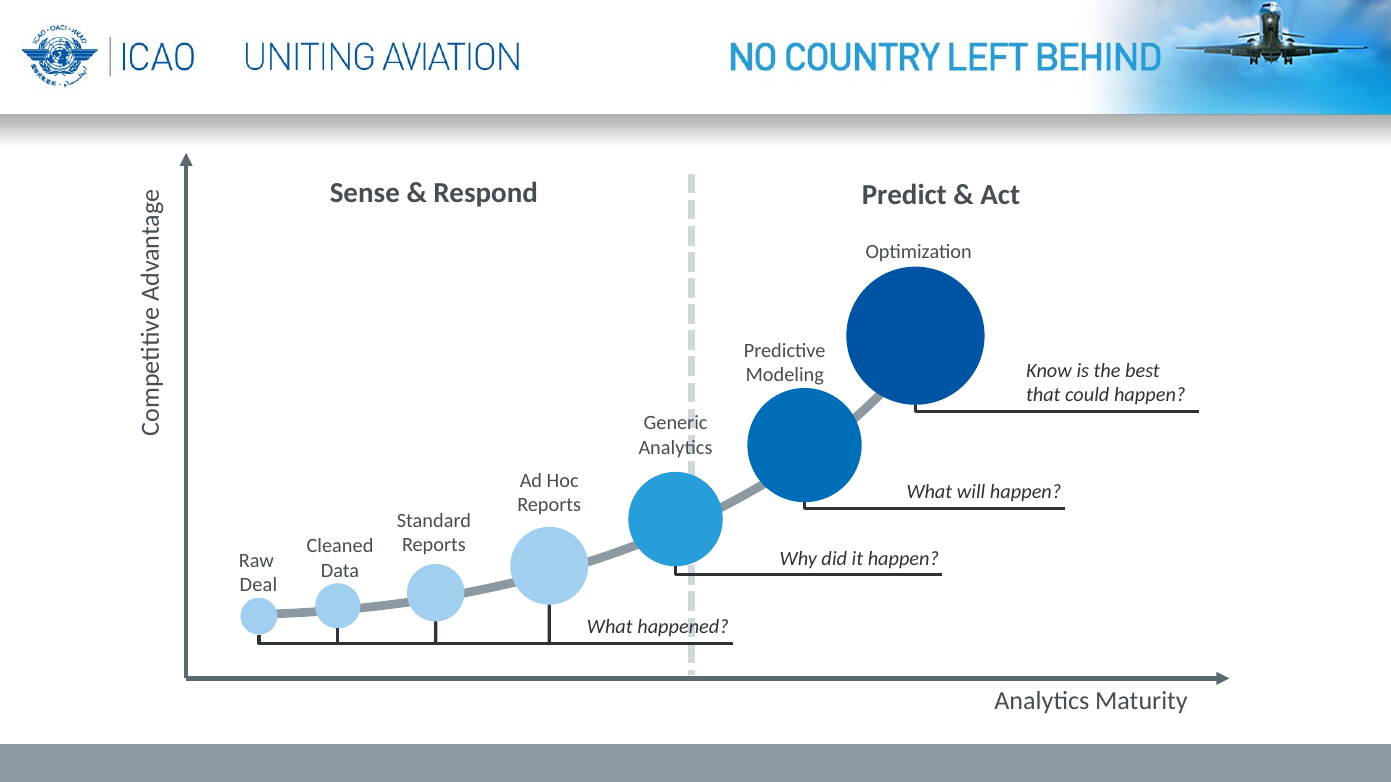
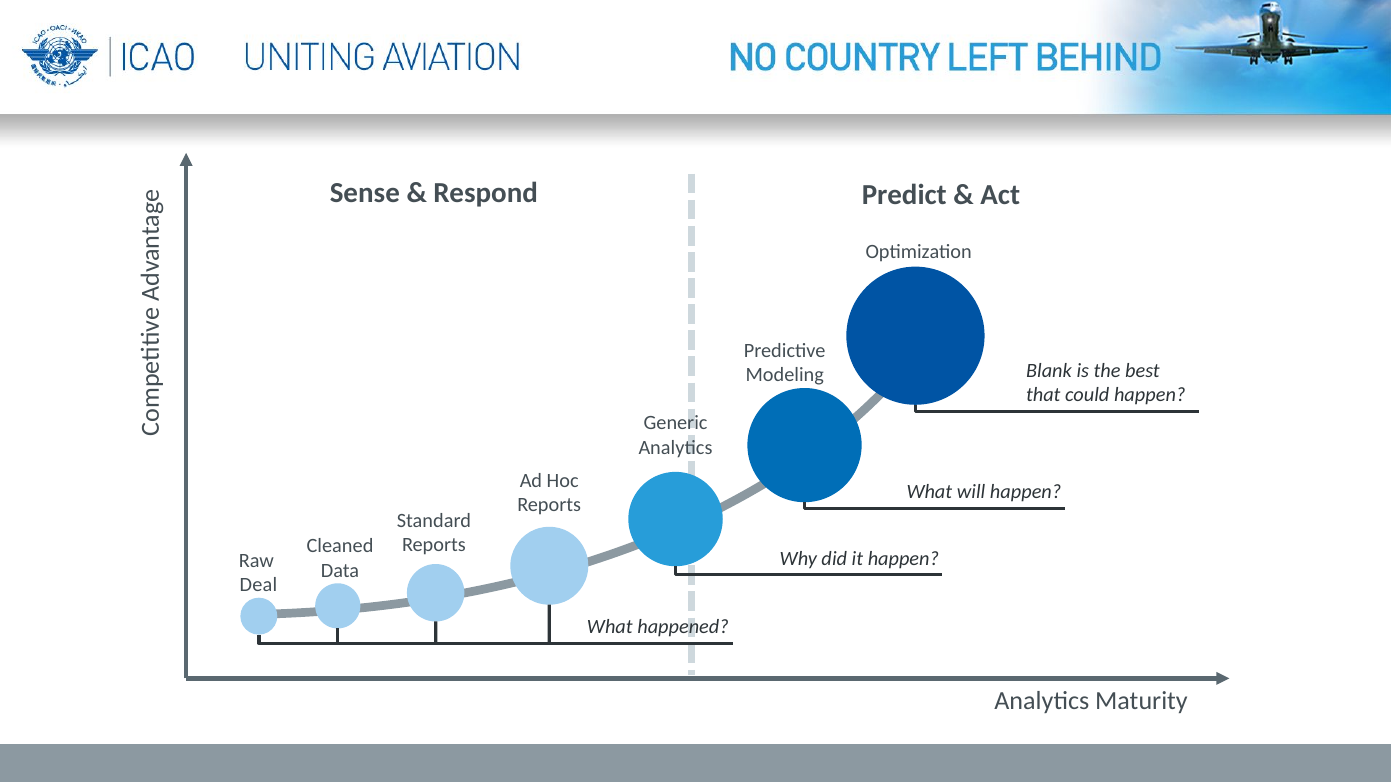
Know: Know -> Blank (1049, 371)
